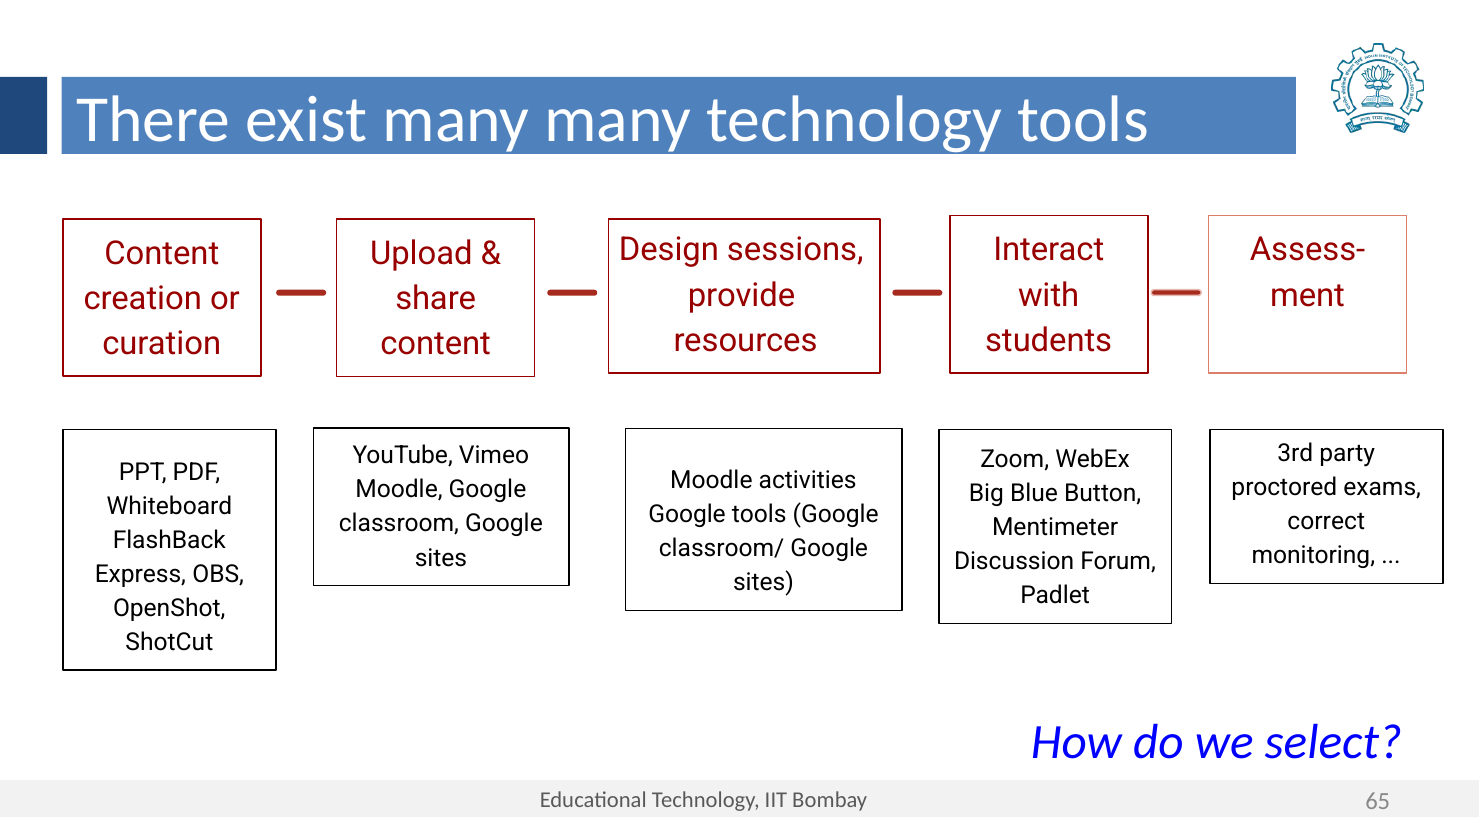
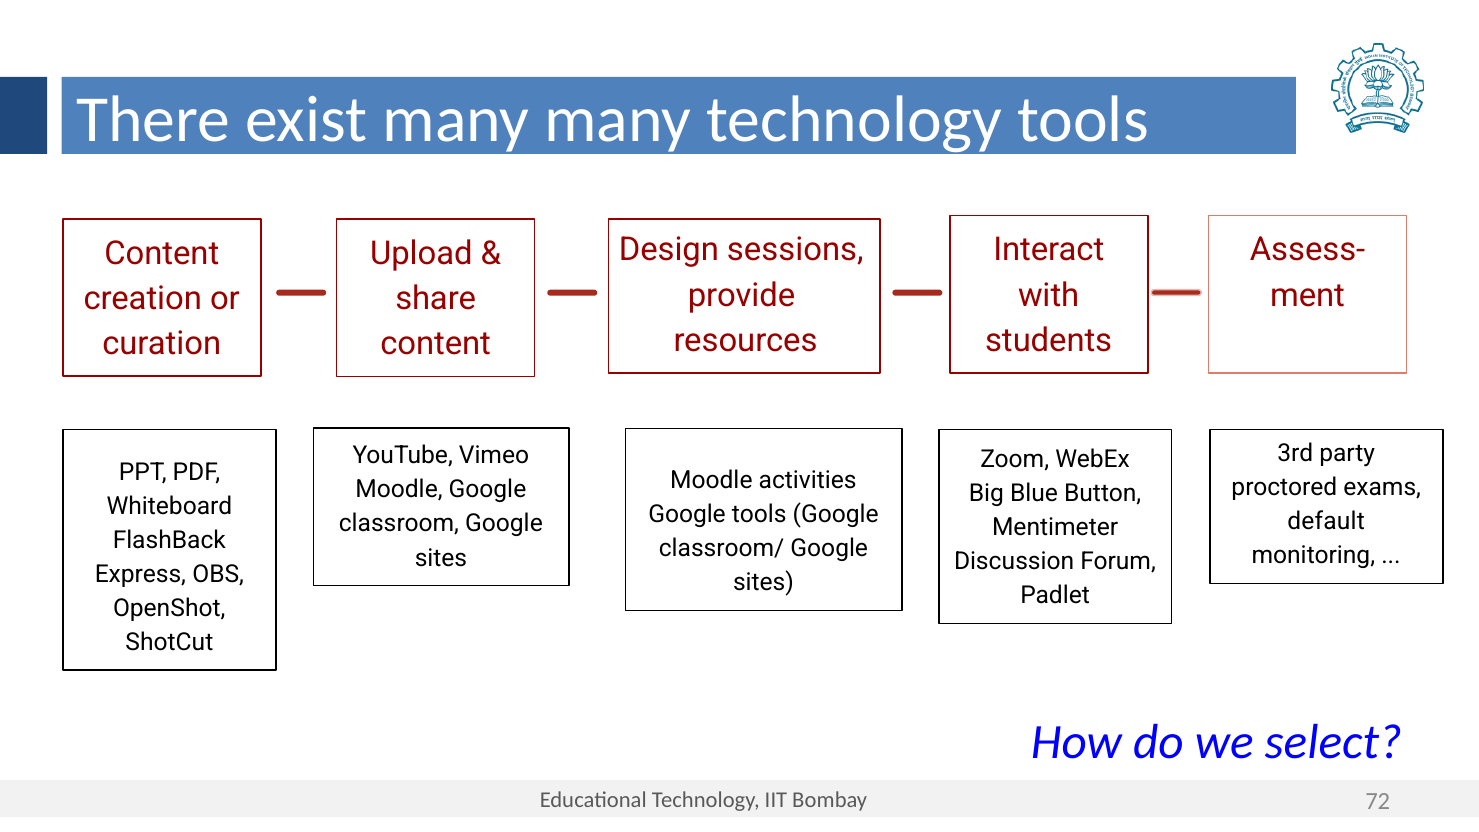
correct: correct -> default (1326, 522)
65: 65 -> 72 (1378, 802)
